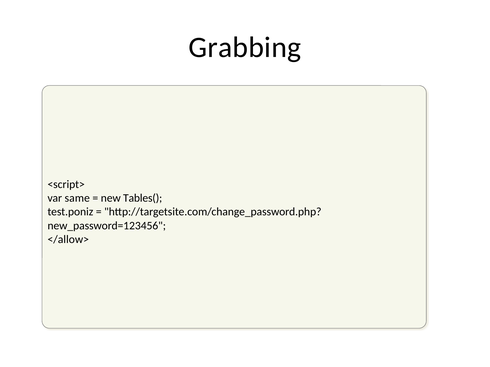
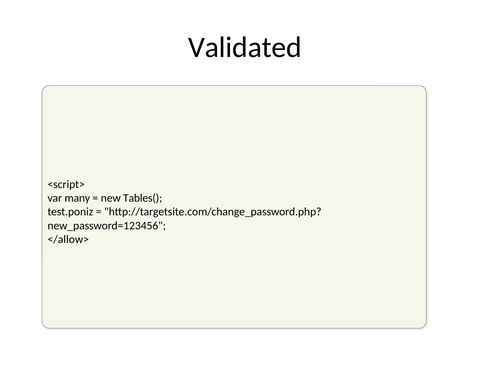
Grabbing: Grabbing -> Validated (245, 47)
same: same -> many (77, 198)
